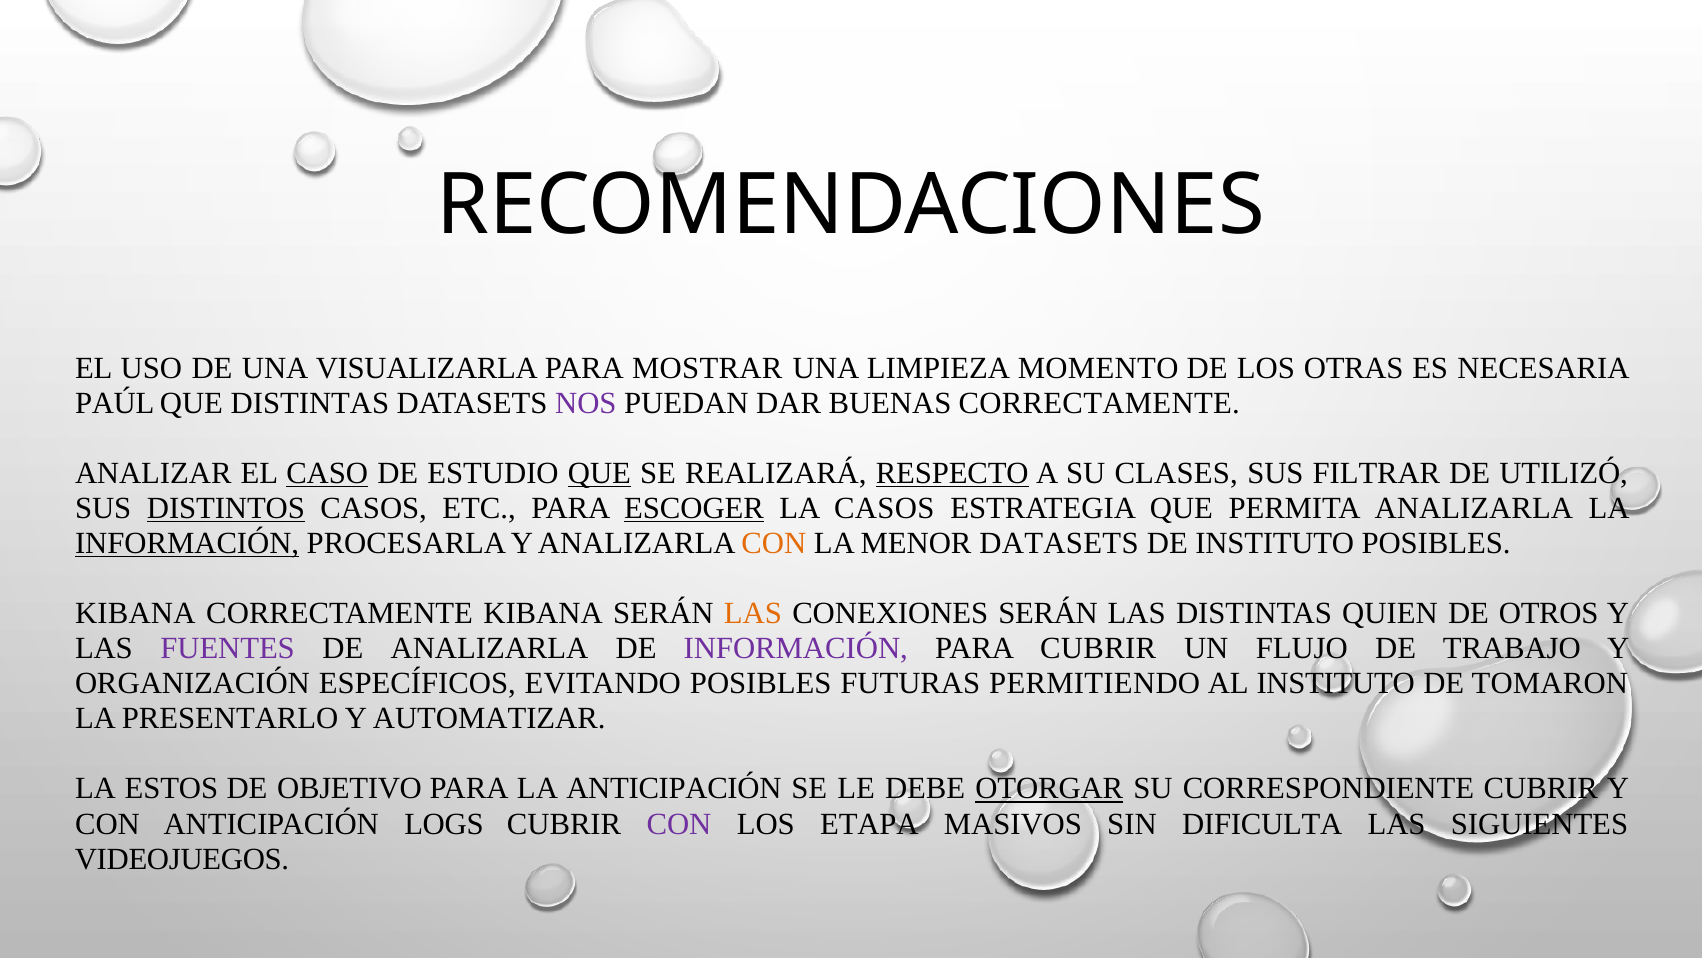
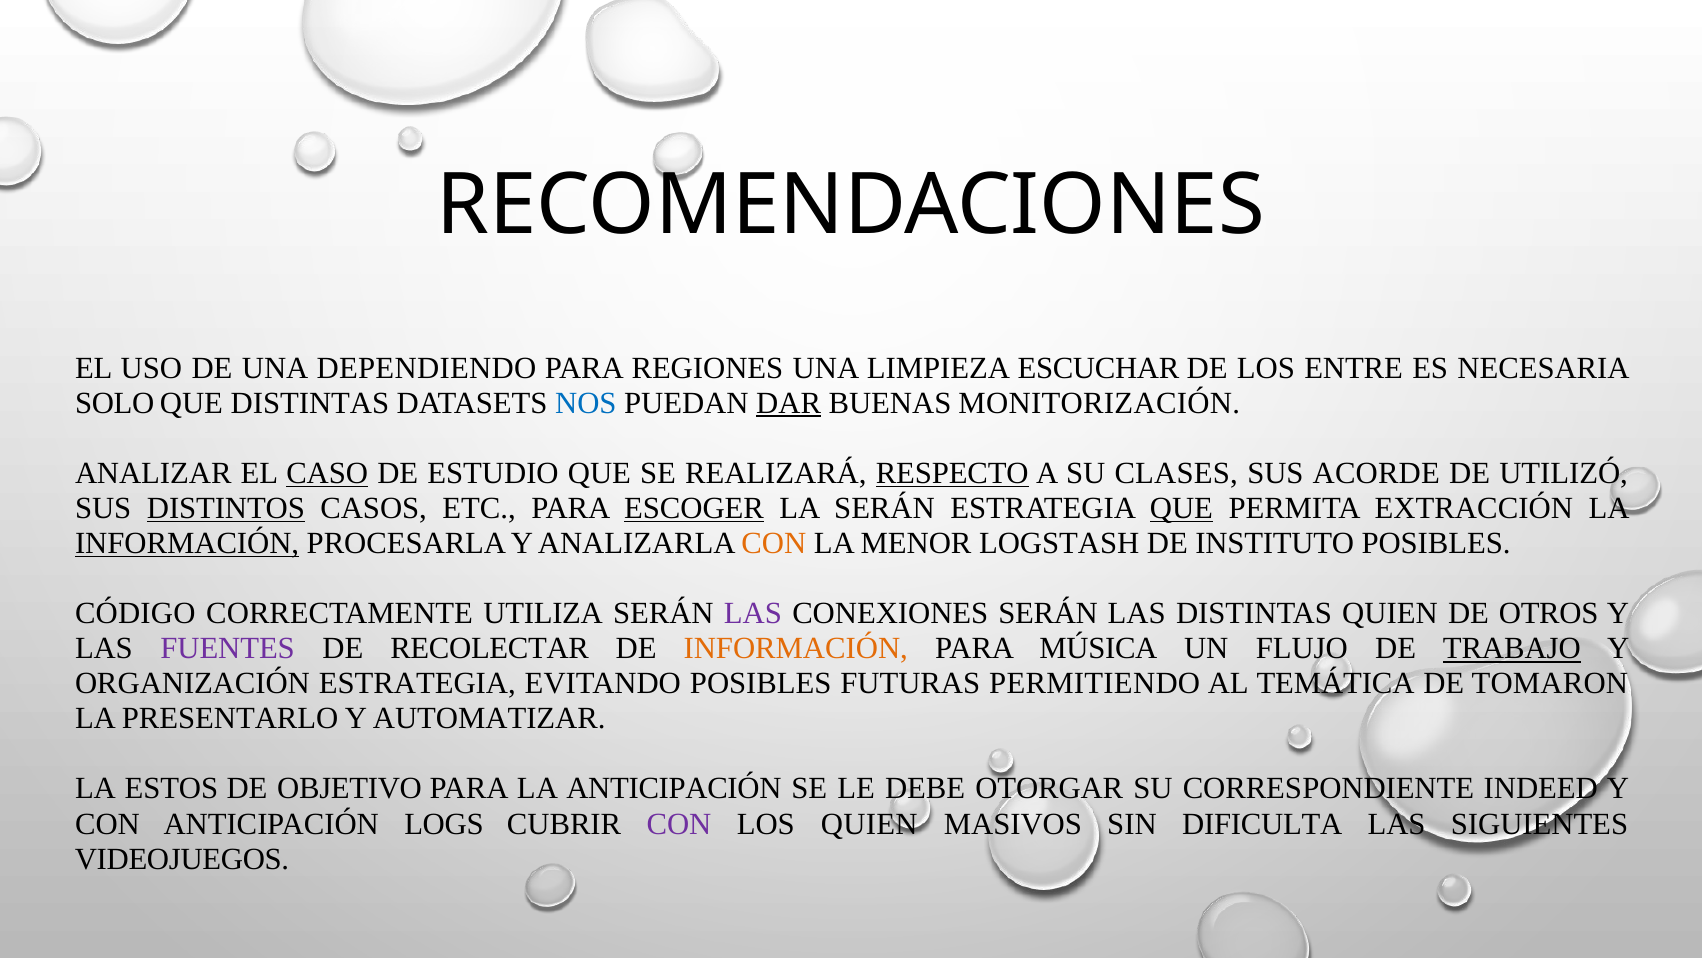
VISUALIZARLA: VISUALIZARLA -> DEPENDIENDO (426, 368)
MOSTRAR: MOSTRAR -> REGIONES (707, 368)
MOMENTO: MOMENTO -> ESCUCHAR (1098, 368)
OTRAS: OTRAS -> ENTRE (1354, 368)
PAÚL: PAÚL -> SOLO (115, 403)
NOS colour: purple -> blue (586, 403)
DAR underline: none -> present (789, 403)
BUENAS CORRECTAMENTE: CORRECTAMENTE -> MONITORIZACIÓN (1099, 403)
QUE underline: present -> none (599, 473)
FILTRAR: FILTRAR -> ACORDE (1376, 473)
LA CASOS: CASOS -> SERÁN (885, 508)
QUE underline: none -> present (1181, 508)
PERMITA ANALIZARLA: ANALIZARLA -> EXTRACCIÓN (1474, 508)
MENOR DATASETS: DATASETS -> LOGSTASH (1059, 543)
KIBANA: KIBANA -> CÓDIGO (135, 613)
CORRECTAMENTE KIBANA: KIBANA -> UTILIZA (543, 613)
LAS colour: orange -> purple (753, 613)
DE ANALIZARLA: ANALIZARLA -> RECOLECTAR (490, 648)
INFORMACIÓN colour: purple -> orange (796, 648)
PARA CUBRIR: CUBRIR -> MÚSICA (1098, 648)
TRABAJO underline: none -> present (1512, 648)
ORGANIZACIÓN ESPECÍFICOS: ESPECÍFICOS -> ESTRATEGIA (417, 683)
AL INSTITUTO: INSTITUTO -> TEMÁTICA (1336, 683)
OTORGAR underline: present -> none (1049, 788)
CORRESPONDIENTE CUBRIR: CUBRIR -> INDEED (1541, 788)
LOS ETAPA: ETAPA -> QUIEN (869, 823)
